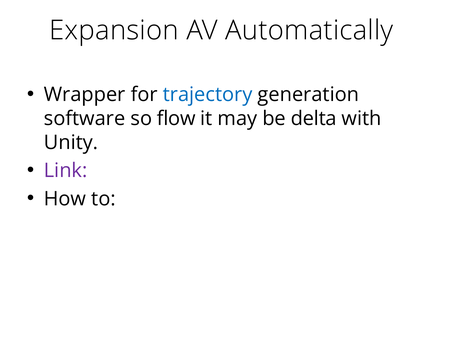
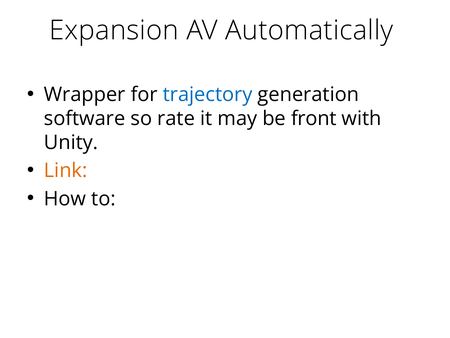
flow: flow -> rate (176, 118)
delta: delta -> front (314, 118)
Link colour: purple -> orange (66, 170)
